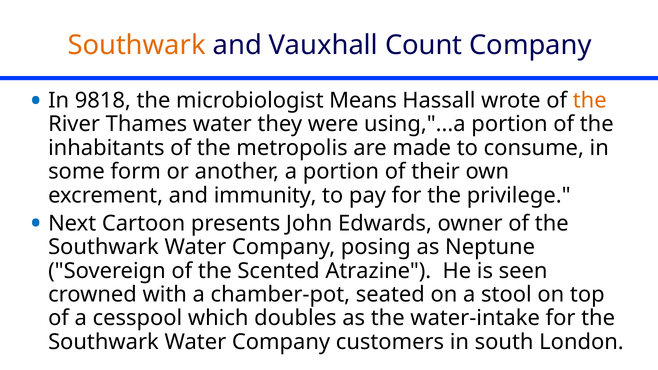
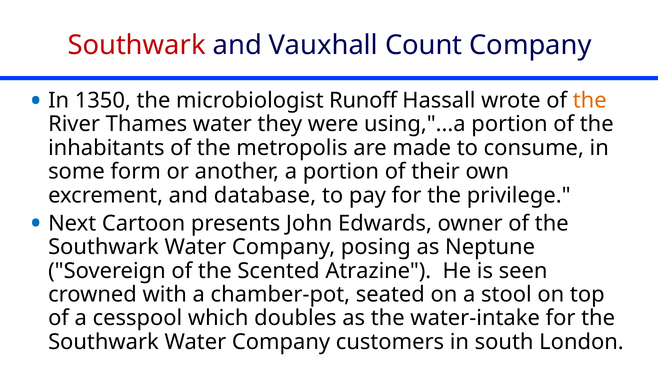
Southwark colour: orange -> red (137, 45)
9818: 9818 -> 1350 (103, 101)
Means: Means -> Runoff (363, 101)
immunity: immunity -> database (265, 195)
